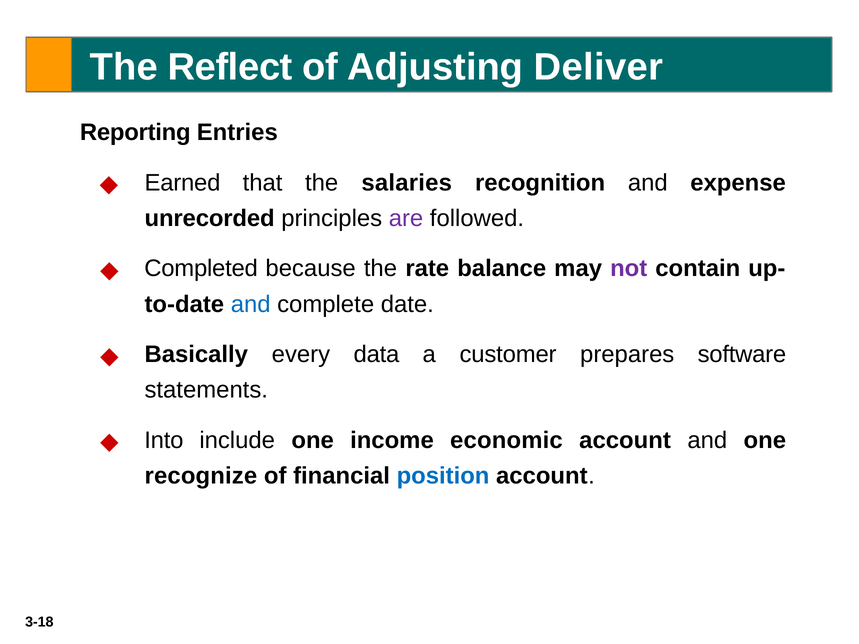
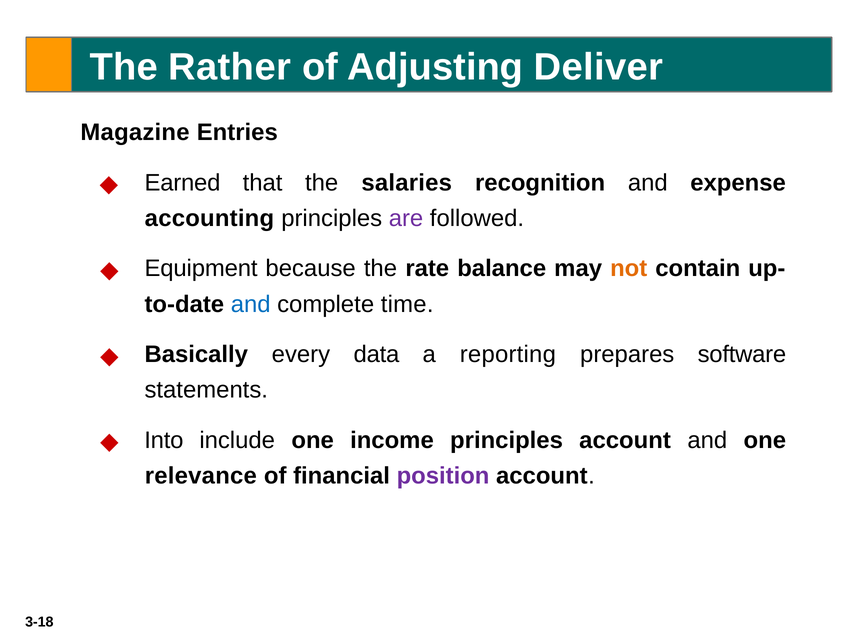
Reflect: Reflect -> Rather (230, 67)
Reporting: Reporting -> Magazine (135, 133)
unrecorded: unrecorded -> accounting (209, 219)
Completed: Completed -> Equipment (201, 269)
not colour: purple -> orange (629, 269)
date: date -> time (407, 304)
customer: customer -> reporting (508, 354)
income economic: economic -> principles (507, 440)
recognize: recognize -> relevance (201, 476)
position colour: blue -> purple (443, 476)
